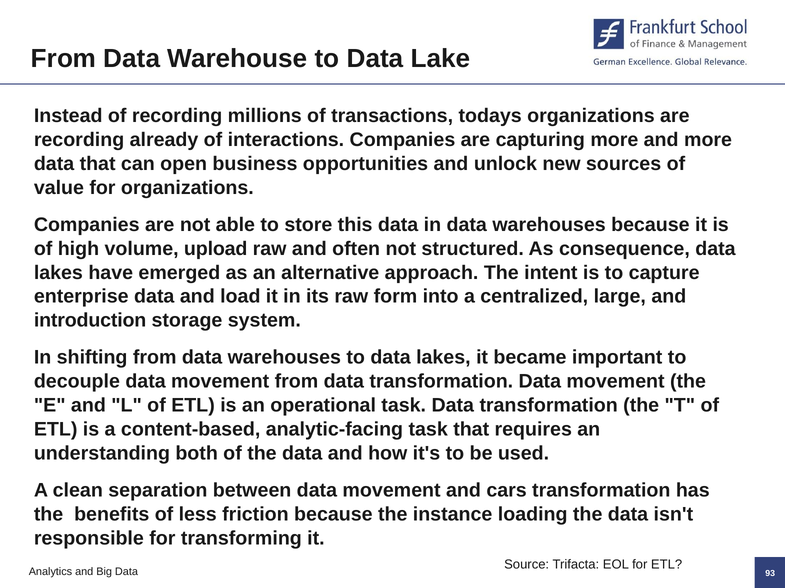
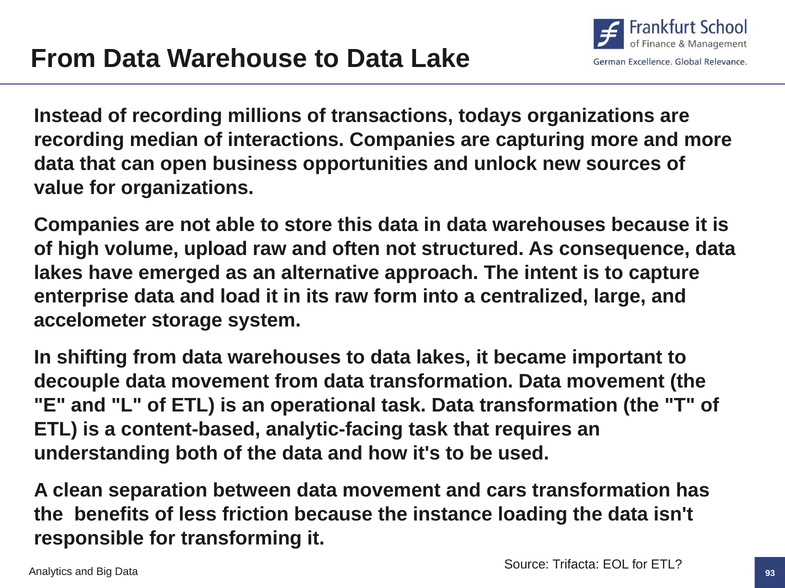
already: already -> median (164, 140)
introduction: introduction -> accelometer (90, 321)
